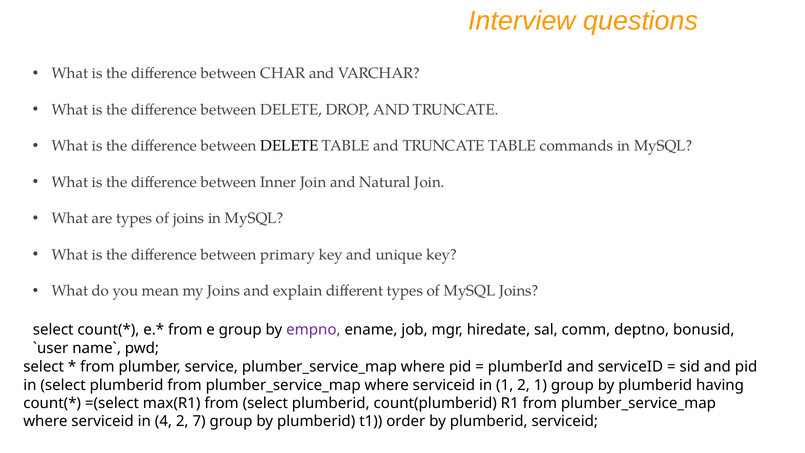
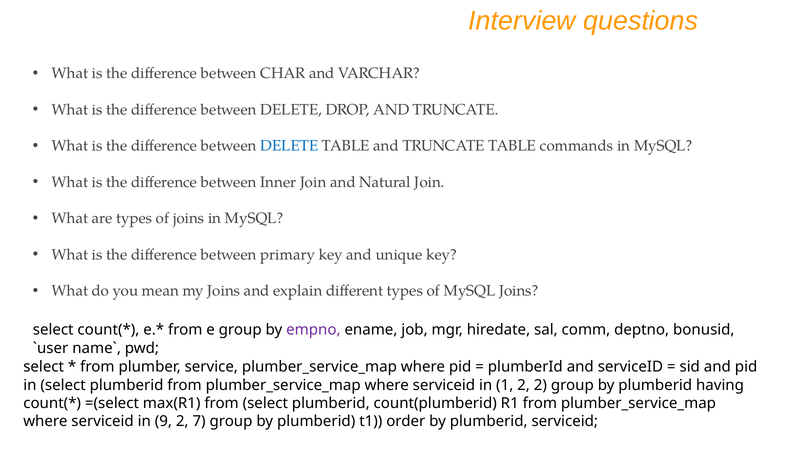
DELETE colour: black -> blue (289, 146)
2 1: 1 -> 2 (540, 385)
4: 4 -> 9 (163, 421)
